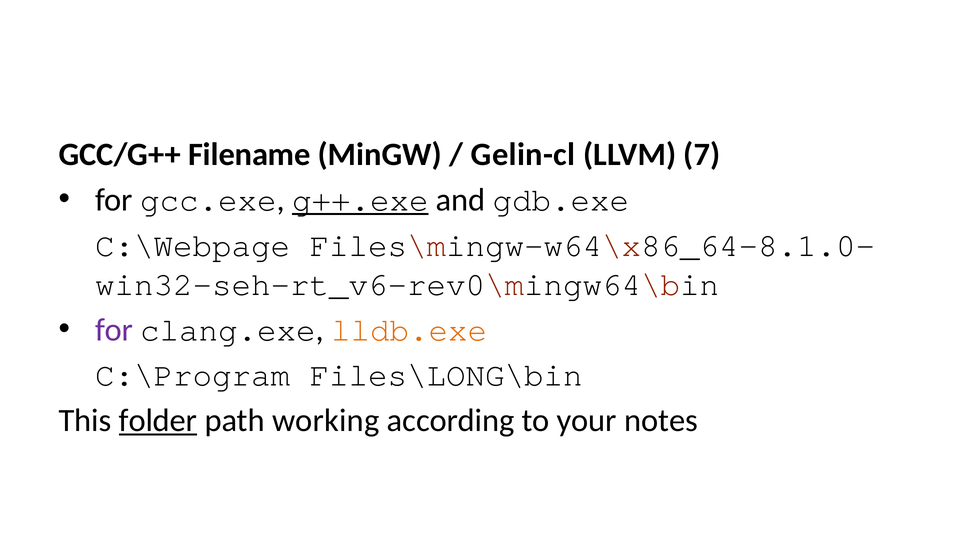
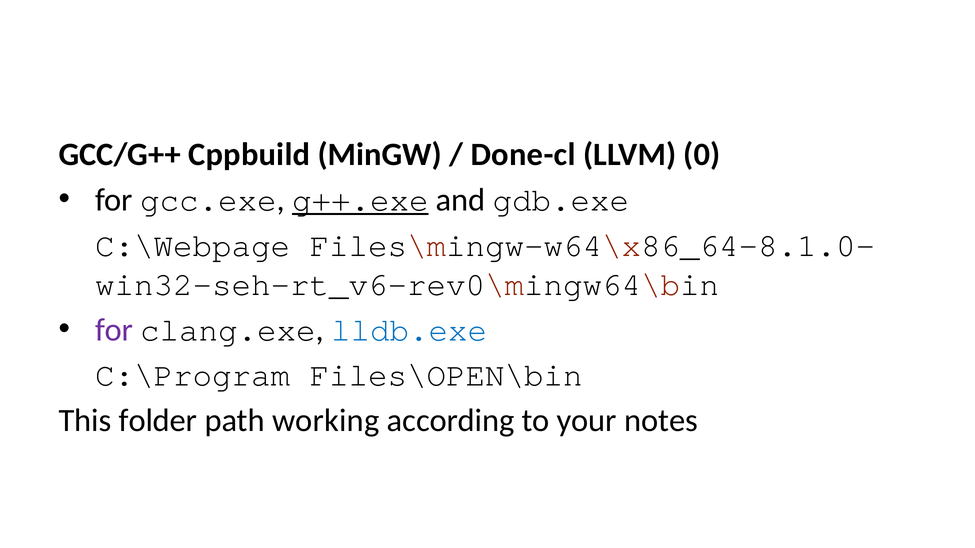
Filename: Filename -> Cppbuild (249, 155)
Gelin-cl: Gelin-cl -> Done-cl (523, 155)
7: 7 -> 0 (702, 155)
lldb.exe colour: orange -> blue (409, 330)
Files\LONG\bin: Files\LONG\bin -> Files\OPEN\bin (446, 376)
folder underline: present -> none (158, 421)
